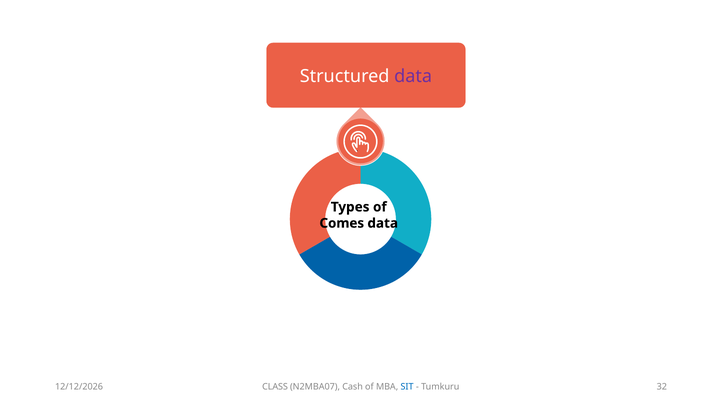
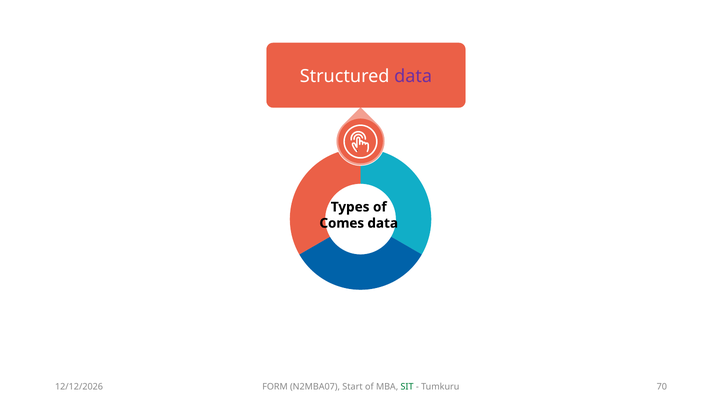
CLASS: CLASS -> FORM (275, 387)
Cash: Cash -> Start (353, 387)
SIT colour: blue -> green (407, 387)
32: 32 -> 70 (662, 387)
